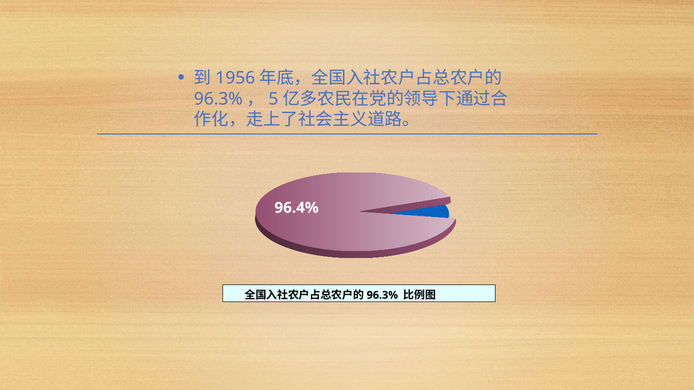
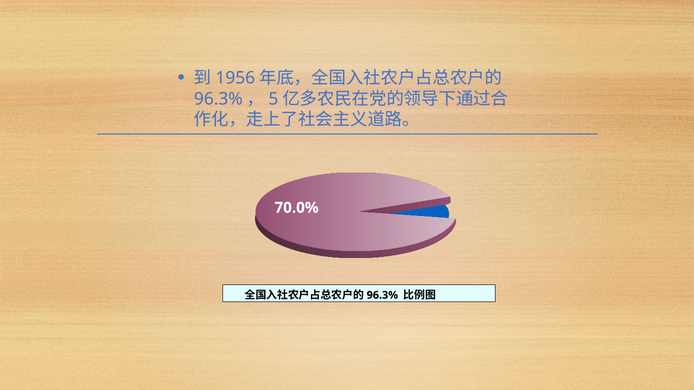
96.4%: 96.4% -> 70.0% (297, 208)
